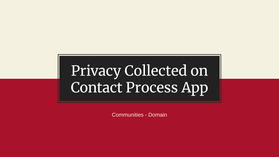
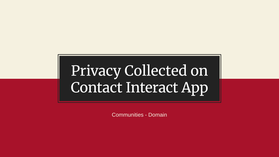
Process: Process -> Interact (152, 88)
